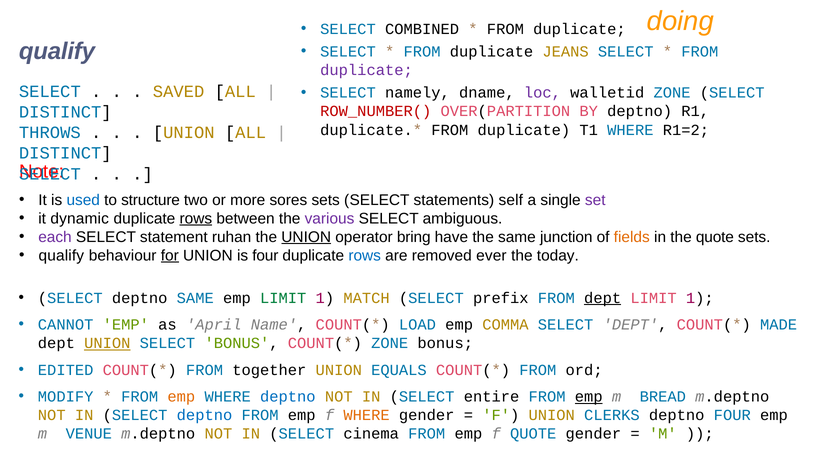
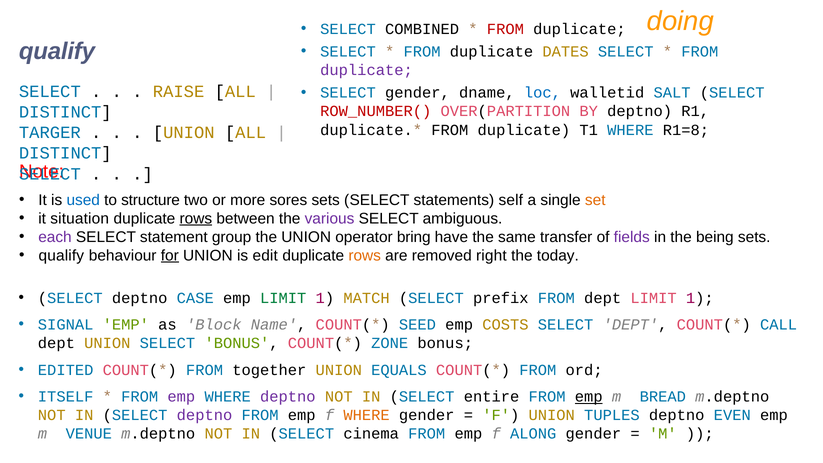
FROM colour: black -> red (505, 29)
JEANS: JEANS -> DATES (566, 52)
SELECT namely: namely -> gender (417, 93)
loc colour: purple -> blue (542, 93)
walletid ZONE: ZONE -> SALT (672, 93)
SAVED: SAVED -> RAISE (179, 92)
R1=2: R1=2 -> R1=8 (686, 130)
THROWS: THROWS -> TARGER (50, 133)
set colour: purple -> orange (595, 200)
dynamic: dynamic -> situation (80, 218)
ruhan: ruhan -> group (232, 237)
UNION underline: present -> none (306, 237)
junction: junction -> transfer (566, 237)
fields colour: orange -> purple (632, 237)
the quote: quote -> being (715, 237)
is four: four -> edit (265, 256)
rows colour: blue -> orange (365, 256)
ever: ever -> right (491, 256)
deptno SAME: SAME -> CASE (195, 298)
dept underline: present -> none (603, 298)
CANNOT: CANNOT -> SIGNAL (66, 325)
April: April -> Block (214, 325)
LOAD: LOAD -> SEED (417, 325)
COMMA: COMMA -> COSTS (505, 325)
MADE: MADE -> CALL (779, 325)
UNION underline: present -> none (107, 343)
MODIFY: MODIFY -> ITSELF (66, 397)
emp colour: orange -> purple (181, 397)
deptno colour: blue -> purple (288, 397)
deptno colour: blue -> purple (205, 415)
CLERKS: CLERKS -> TUPLES (612, 415)
deptno FOUR: FOUR -> EVEN (732, 415)
f QUOTE: QUOTE -> ALONG (533, 434)
